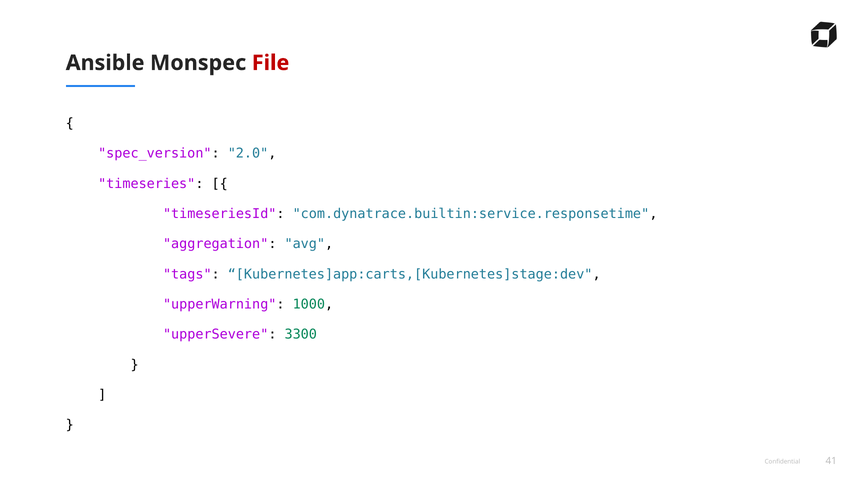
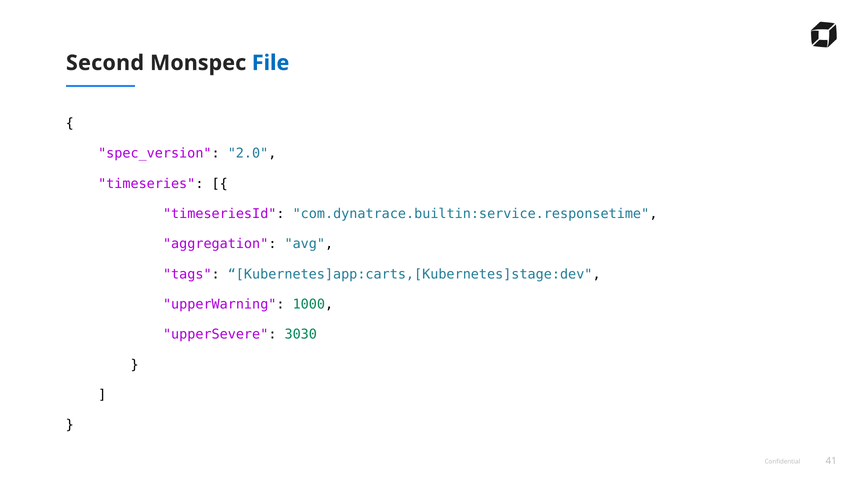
Ansible: Ansible -> Second (105, 63)
File colour: red -> blue (271, 63)
3300: 3300 -> 3030 (301, 334)
